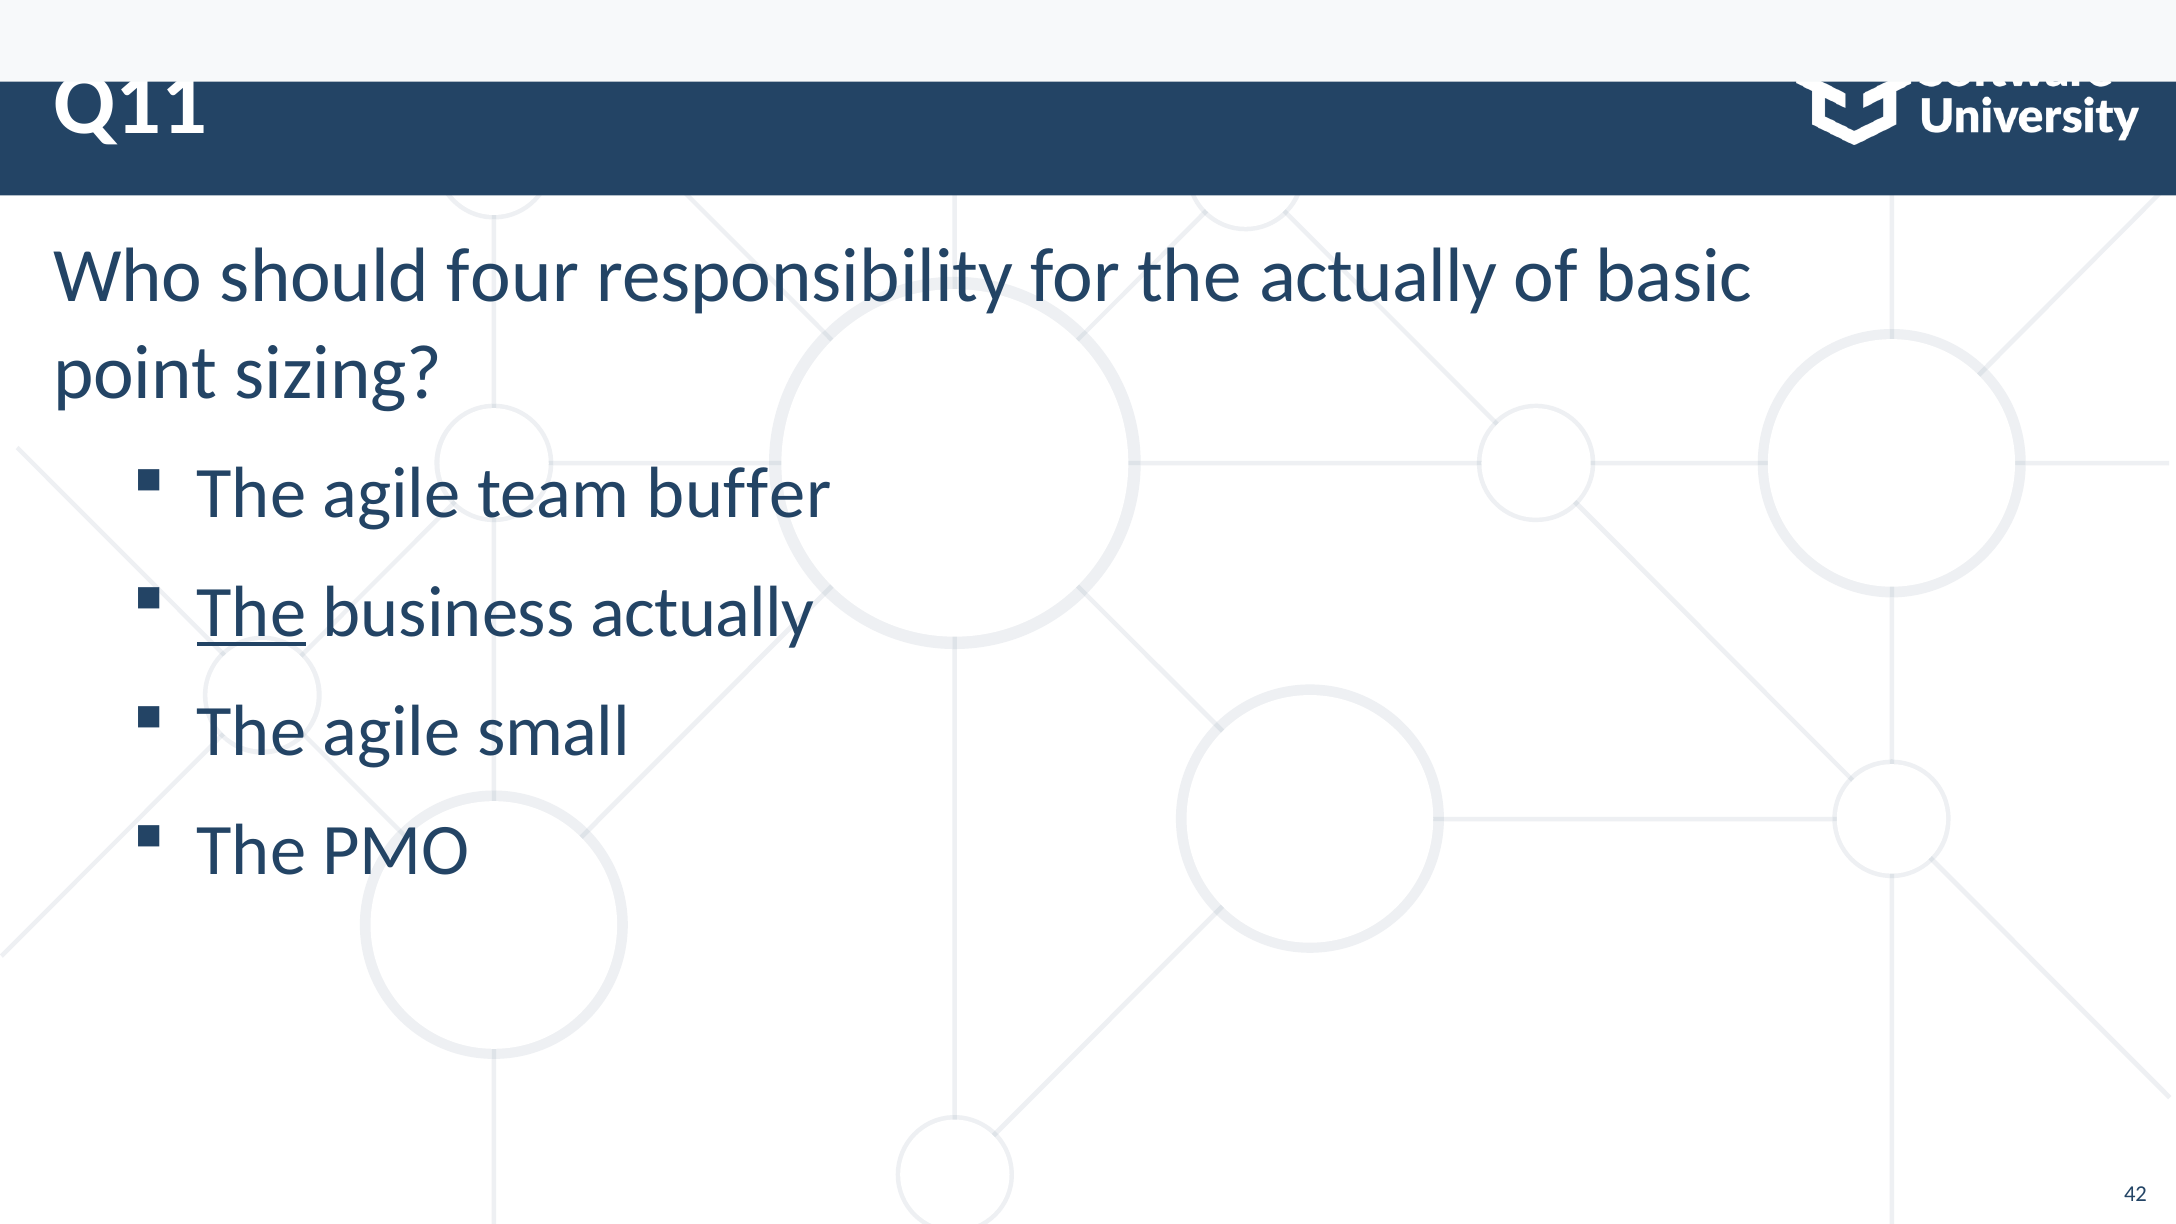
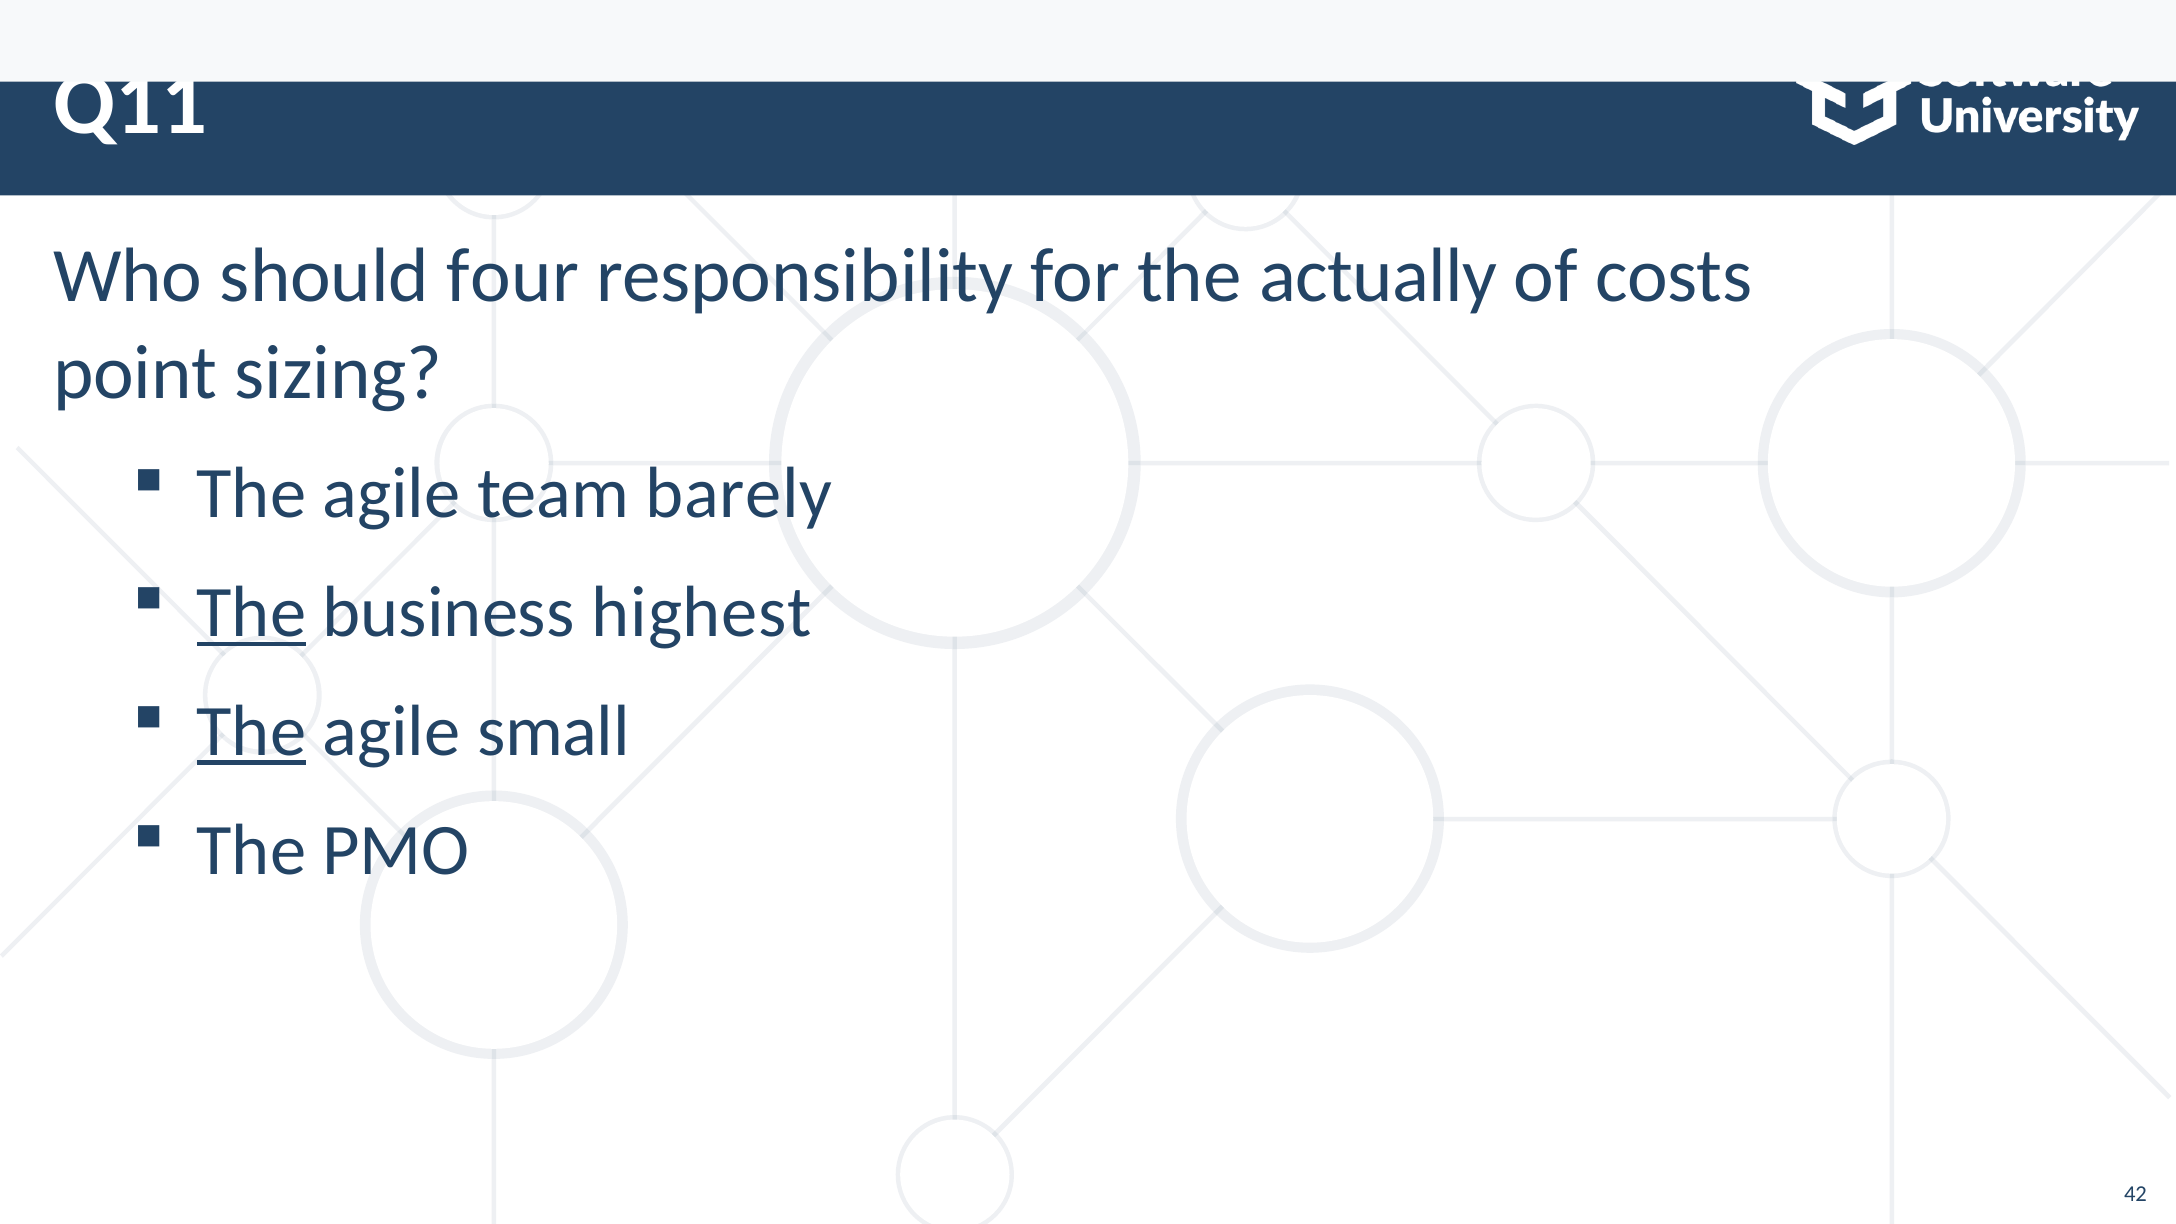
basic: basic -> costs (1674, 276)
buffer: buffer -> barely (739, 494)
business actually: actually -> highest (702, 613)
The underline: none -> present (251, 731)
